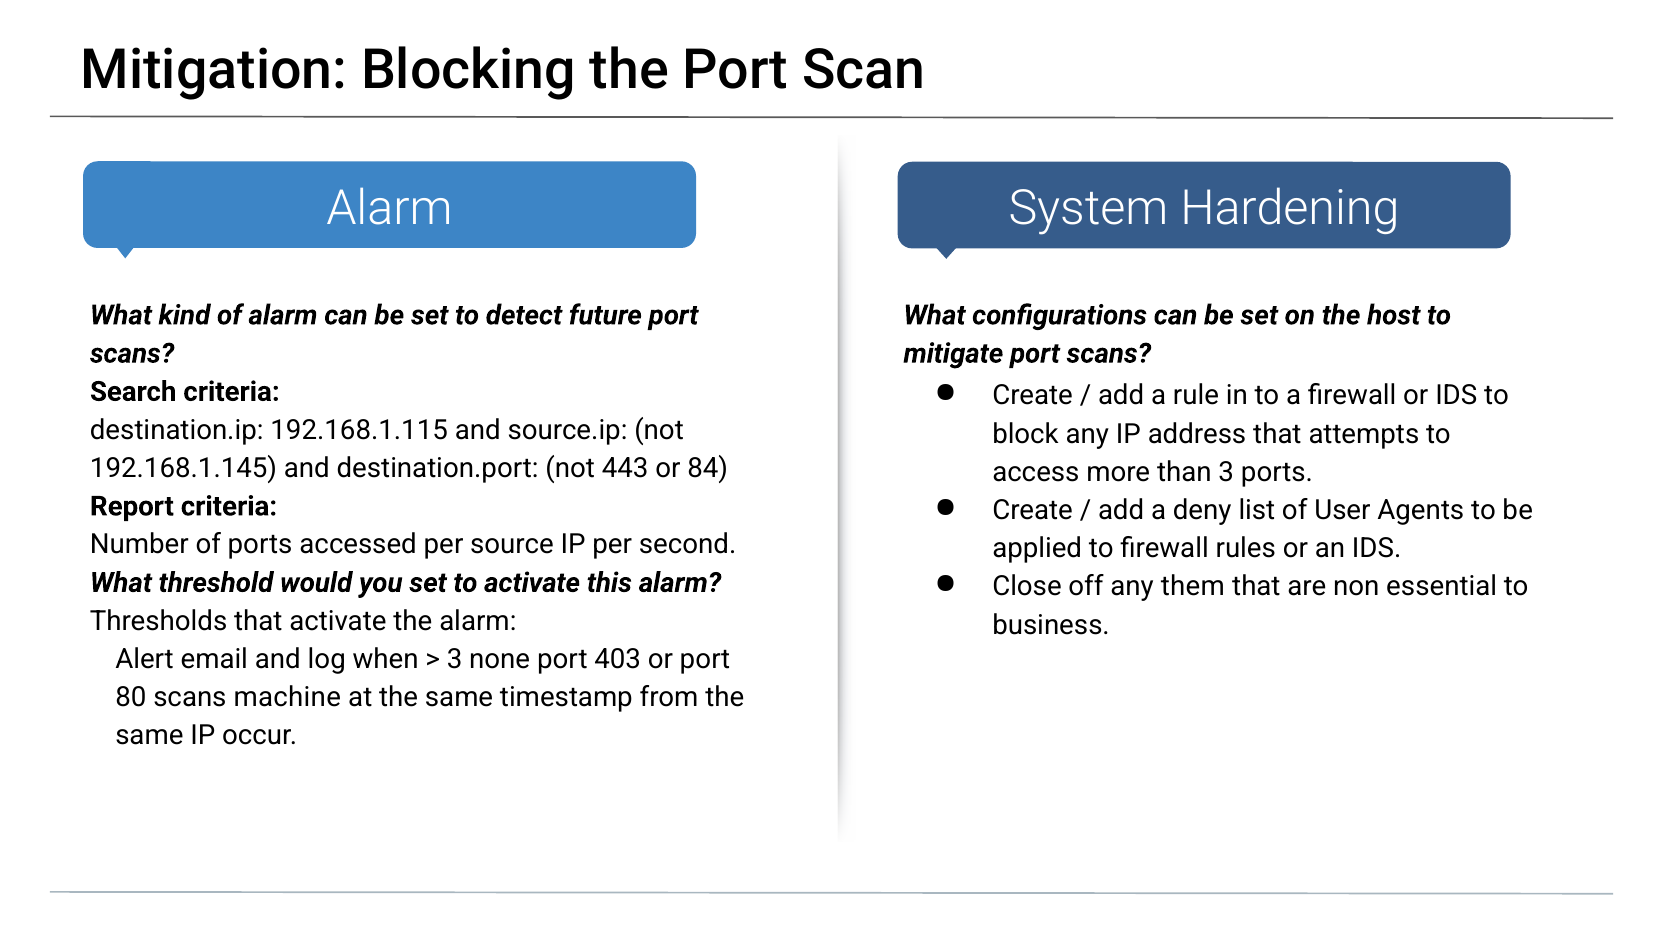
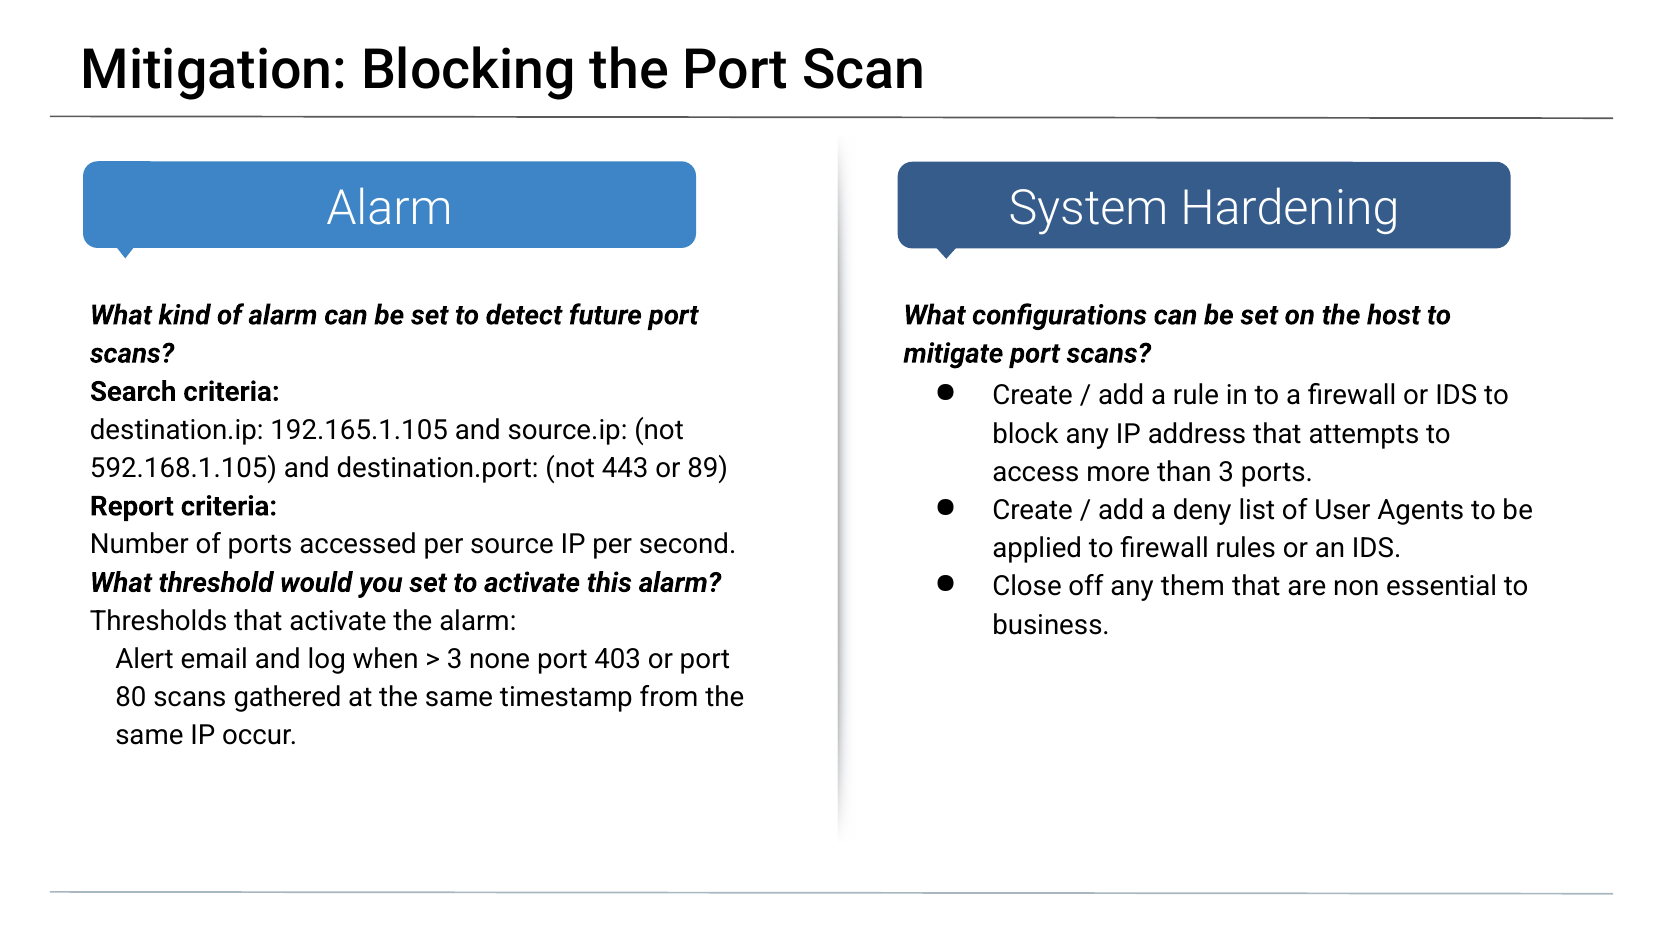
192.168.1.115: 192.168.1.115 -> 192.165.1.105 (359, 430)
192.168.1.145: 192.168.1.145 -> 592.168.1.105 (184, 468)
84: 84 -> 89 (708, 468)
machine: machine -> gathered (287, 698)
